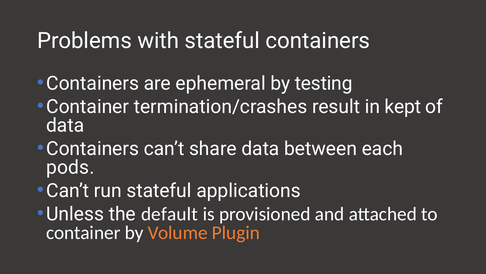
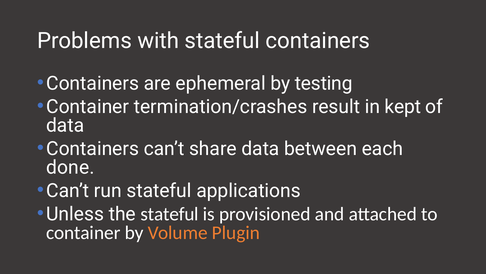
pods: pods -> done (70, 167)
the default: default -> stateful (170, 214)
